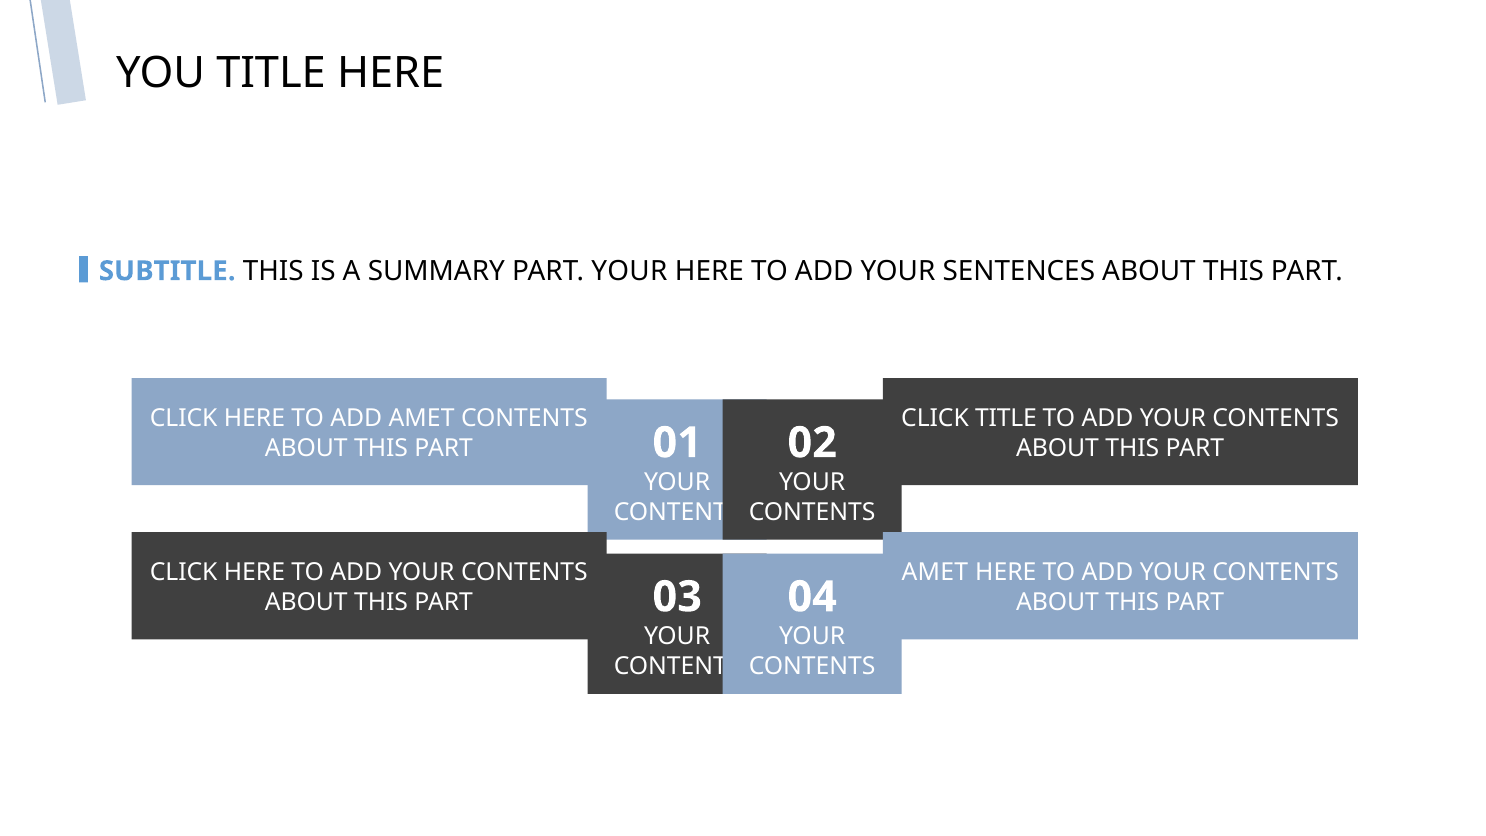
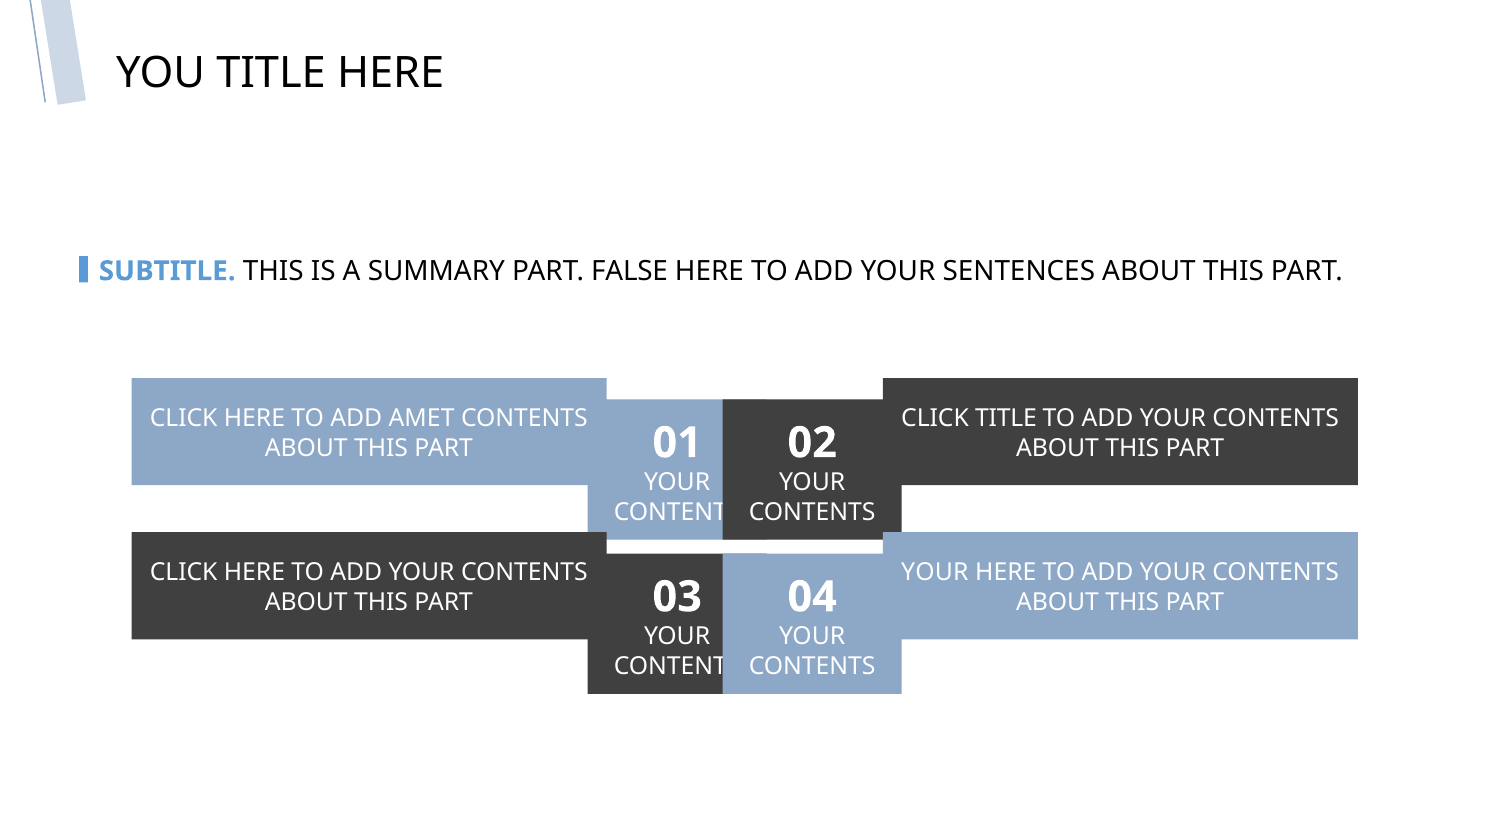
PART YOUR: YOUR -> FALSE (630, 271)
AMET: AMET -> YOUR (935, 573)
